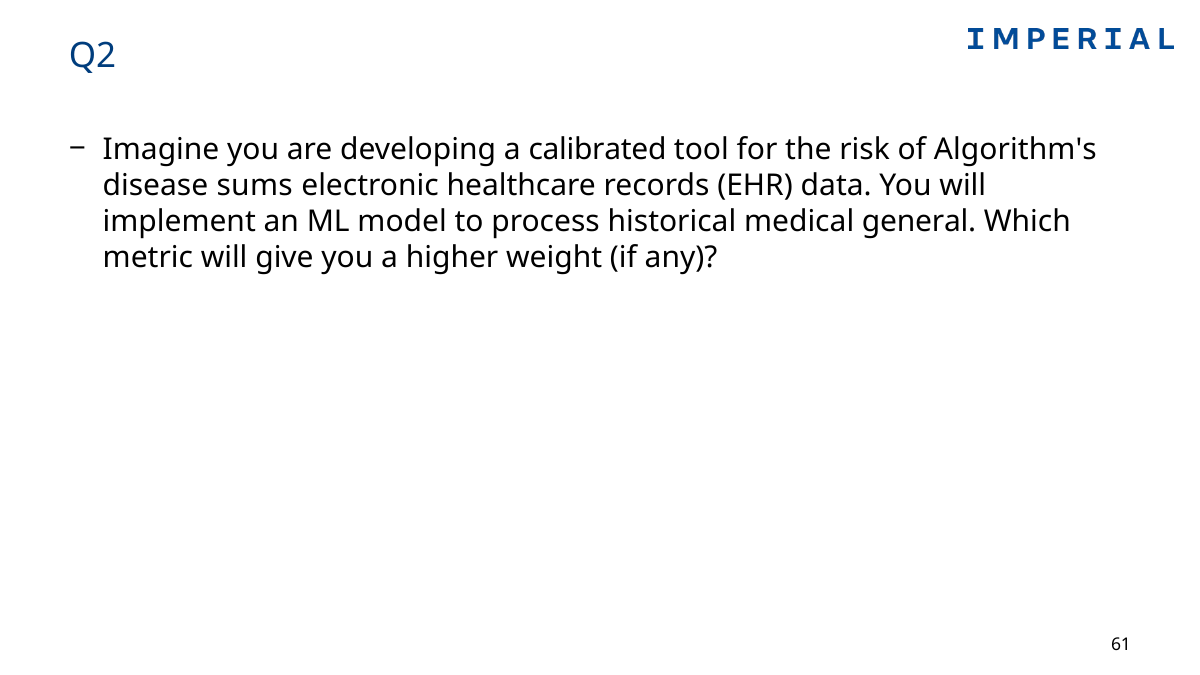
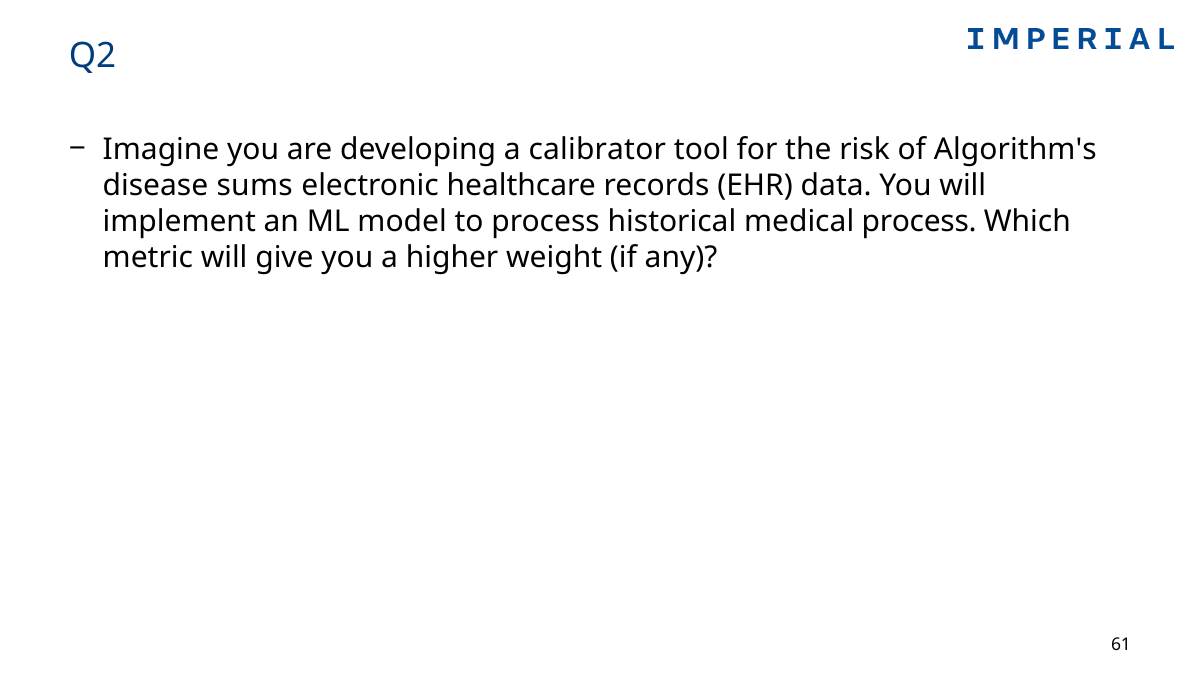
calibrated: calibrated -> calibrator (597, 149)
medical general: general -> process (919, 221)
